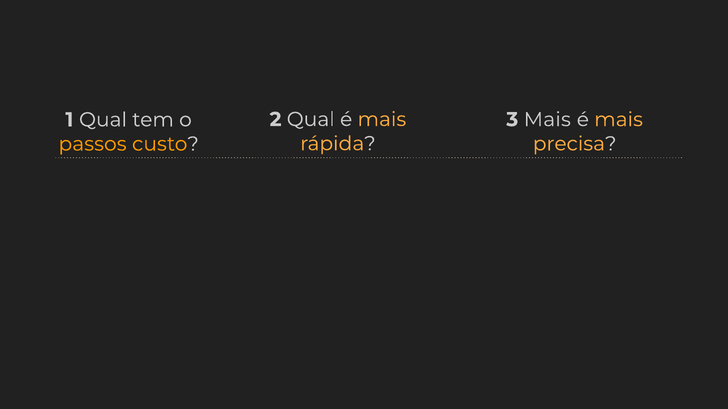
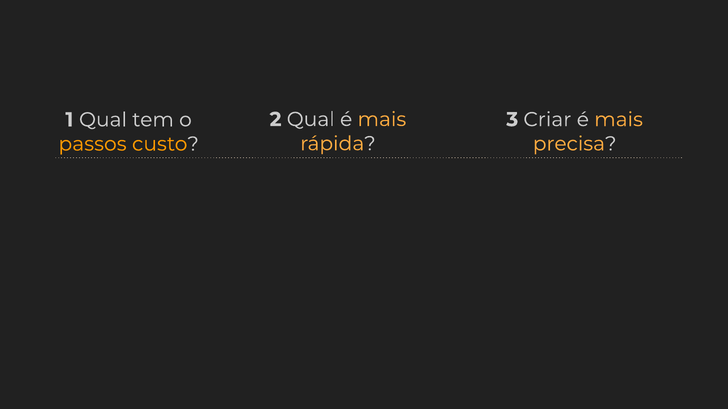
3 Mais: Mais -> Criar (547, 120)
